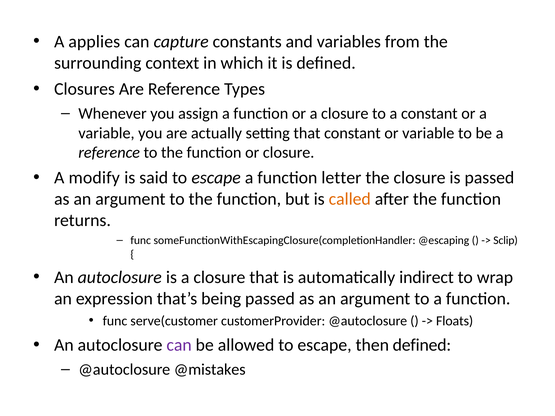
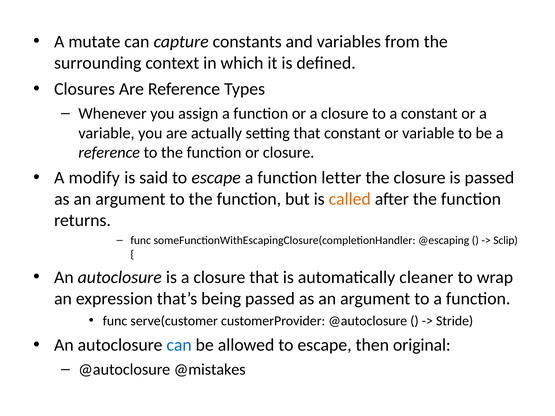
applies: applies -> mutate (94, 42)
indirect: indirect -> cleaner (426, 277)
Floats: Floats -> Stride (455, 321)
can colour: purple -> blue (179, 345)
then defined: defined -> original (422, 345)
